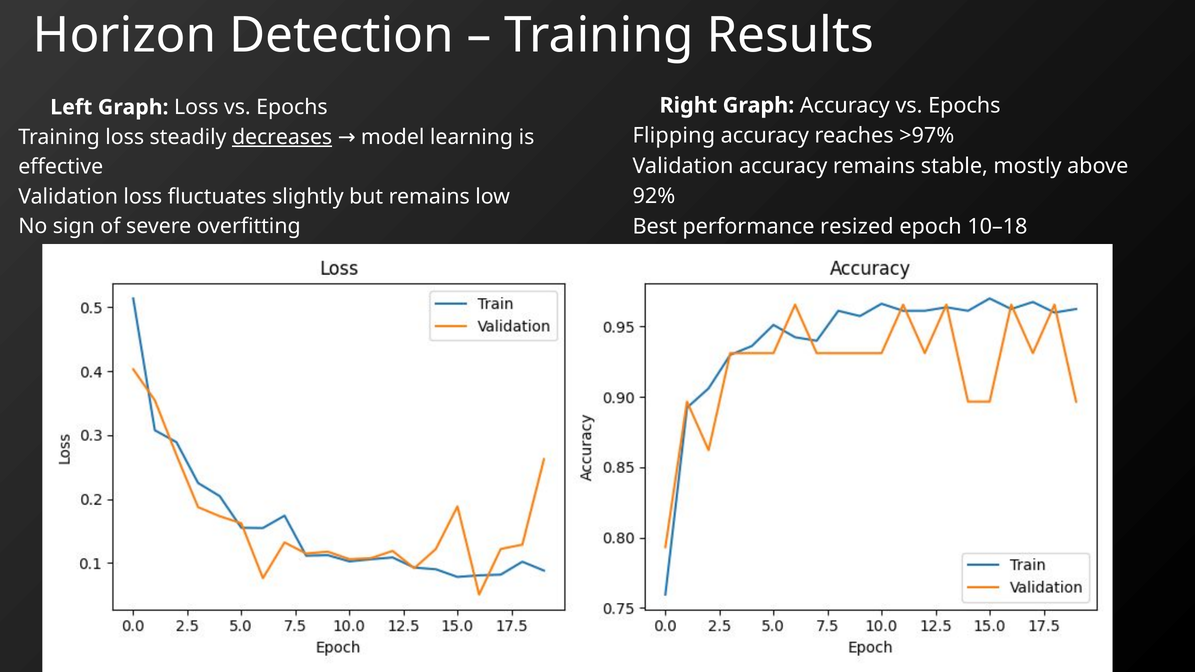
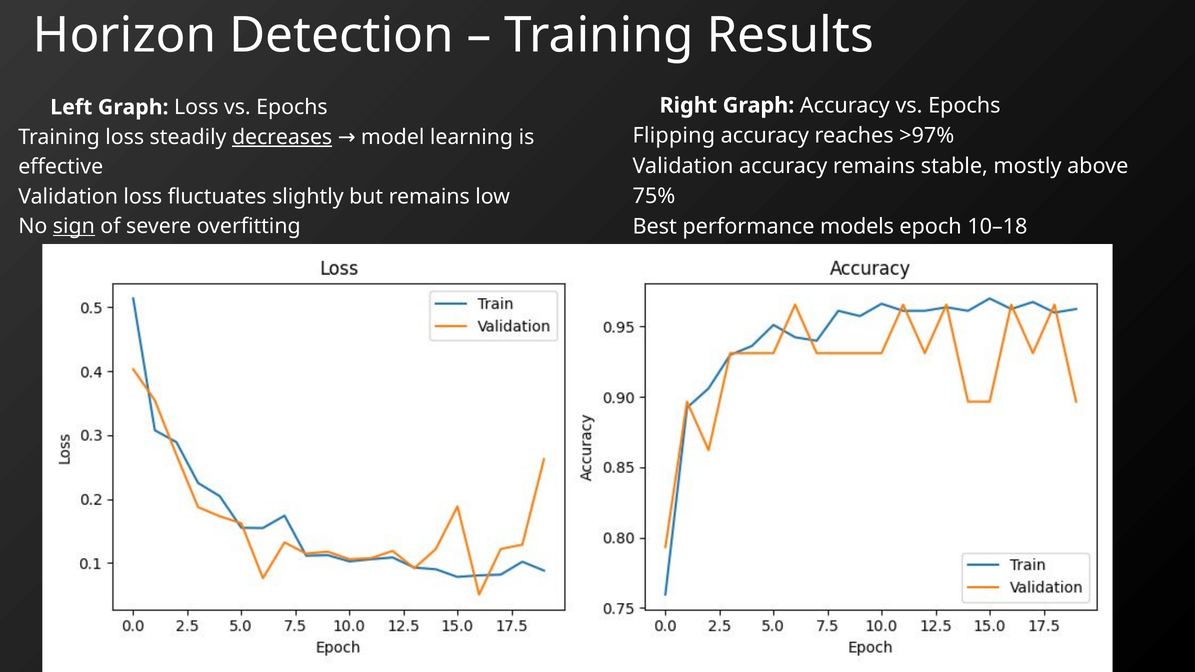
92%: 92% -> 75% (654, 196)
sign underline: none -> present (74, 226)
resized: resized -> models (857, 227)
